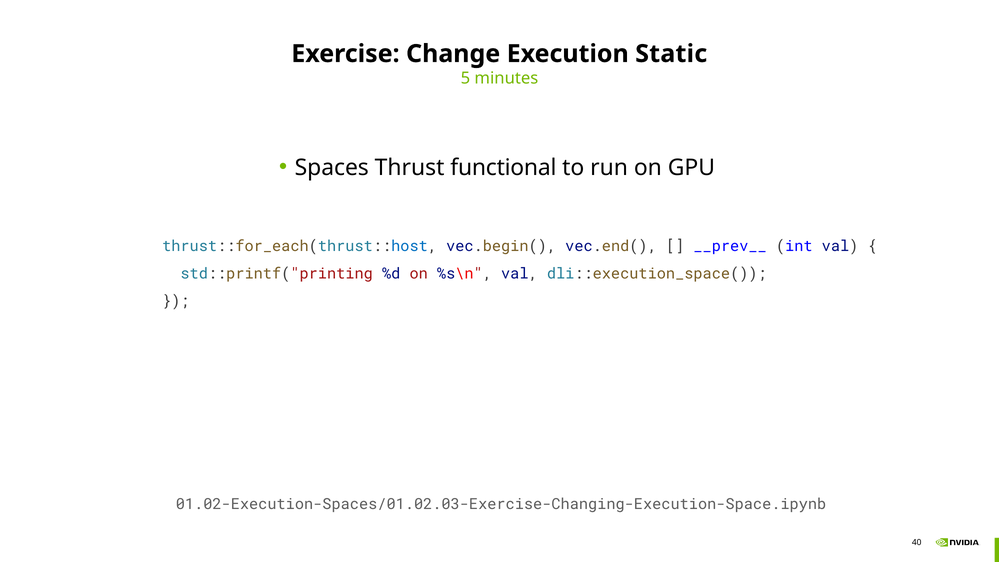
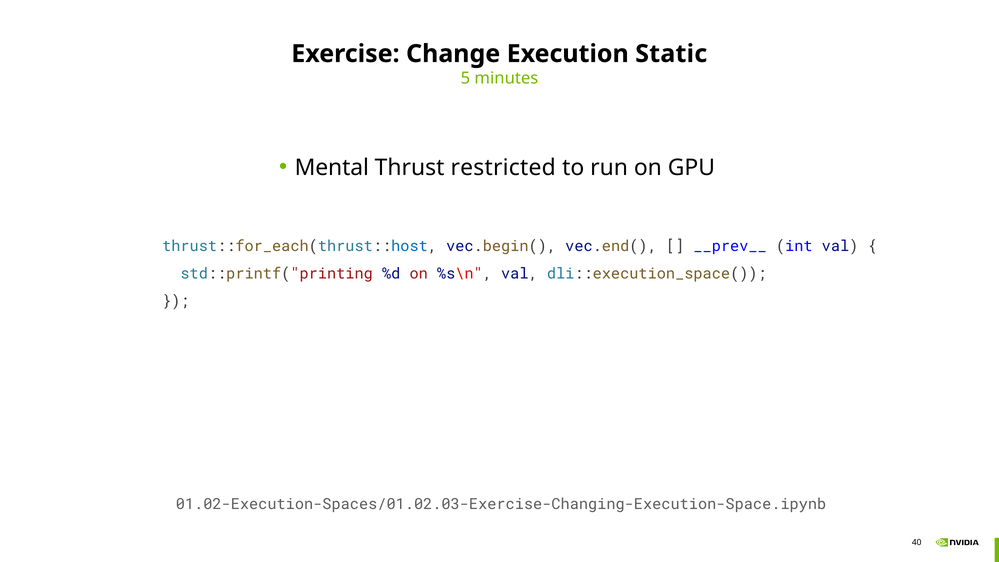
Spaces: Spaces -> Mental (332, 168)
functional: functional -> restricted (503, 168)
